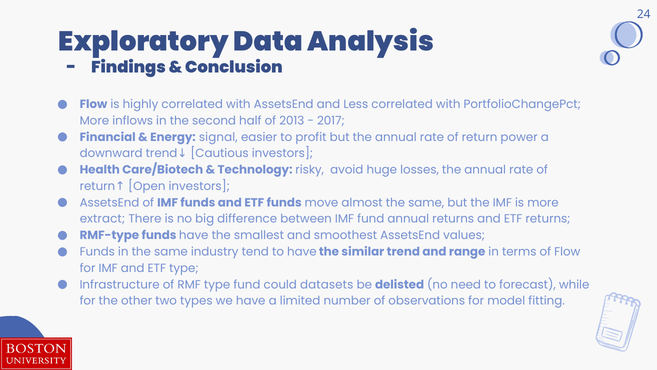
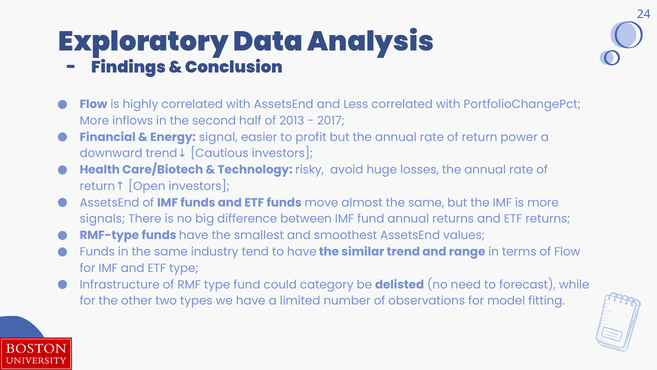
extract: extract -> signals (102, 219)
datasets: datasets -> category (327, 284)
